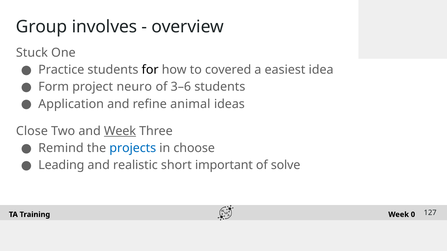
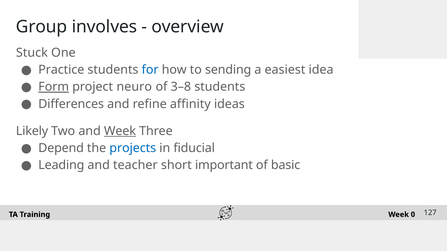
for colour: black -> blue (150, 70)
covered: covered -> sending (228, 70)
Form underline: none -> present (54, 87)
3–6: 3–6 -> 3–8 (181, 87)
Application: Application -> Differences (71, 104)
animal: animal -> affinity (190, 104)
Close: Close -> Likely (32, 131)
Remind: Remind -> Depend (61, 148)
choose: choose -> fiducial (194, 148)
realistic: realistic -> teacher (135, 166)
solve: solve -> basic (286, 166)
